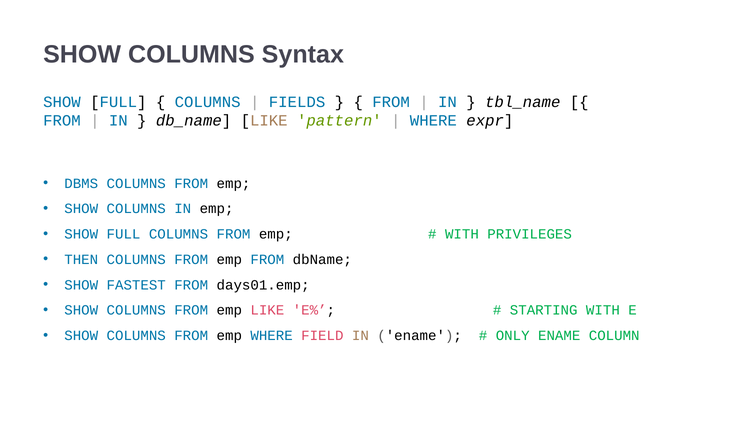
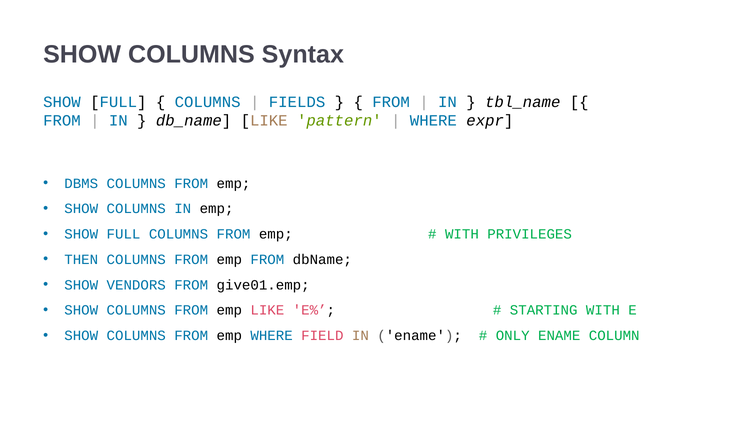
FASTEST: FASTEST -> VENDORS (136, 285)
days01.emp: days01.emp -> give01.emp (263, 285)
